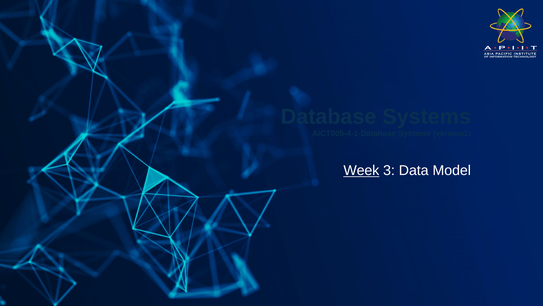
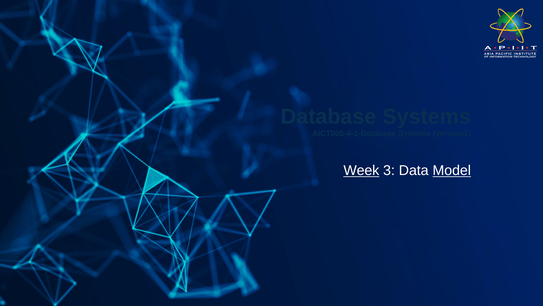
Model underline: none -> present (452, 170)
